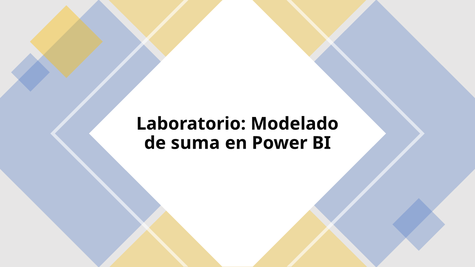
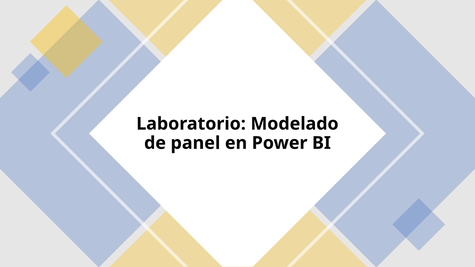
suma: suma -> panel (195, 143)
